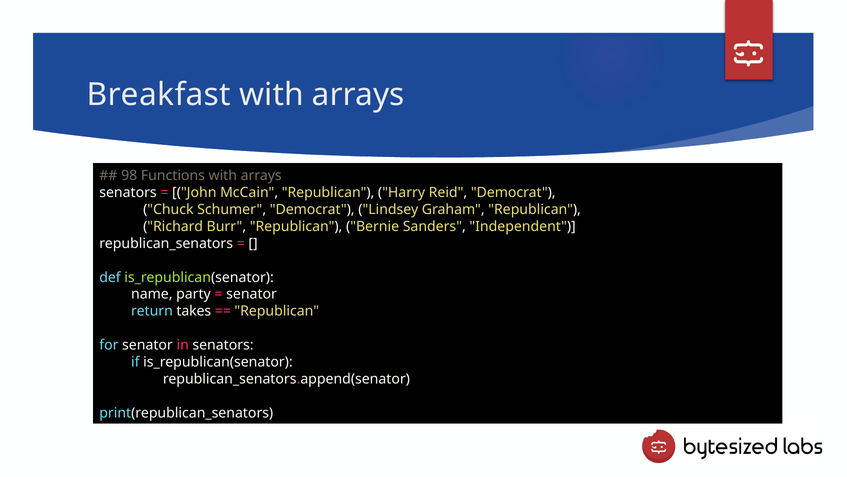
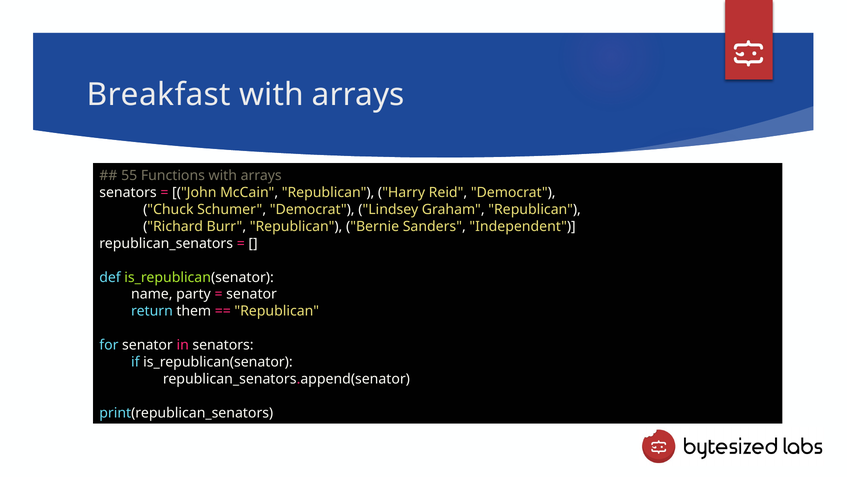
98: 98 -> 55 (129, 175)
takes: takes -> them (194, 311)
